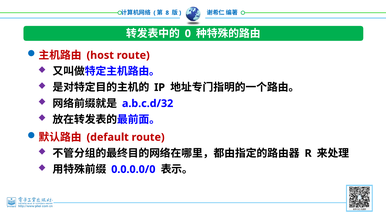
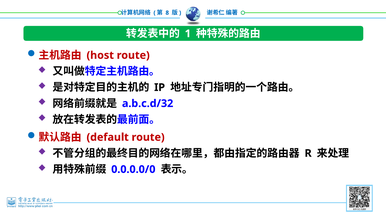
0: 0 -> 1 (188, 34)
